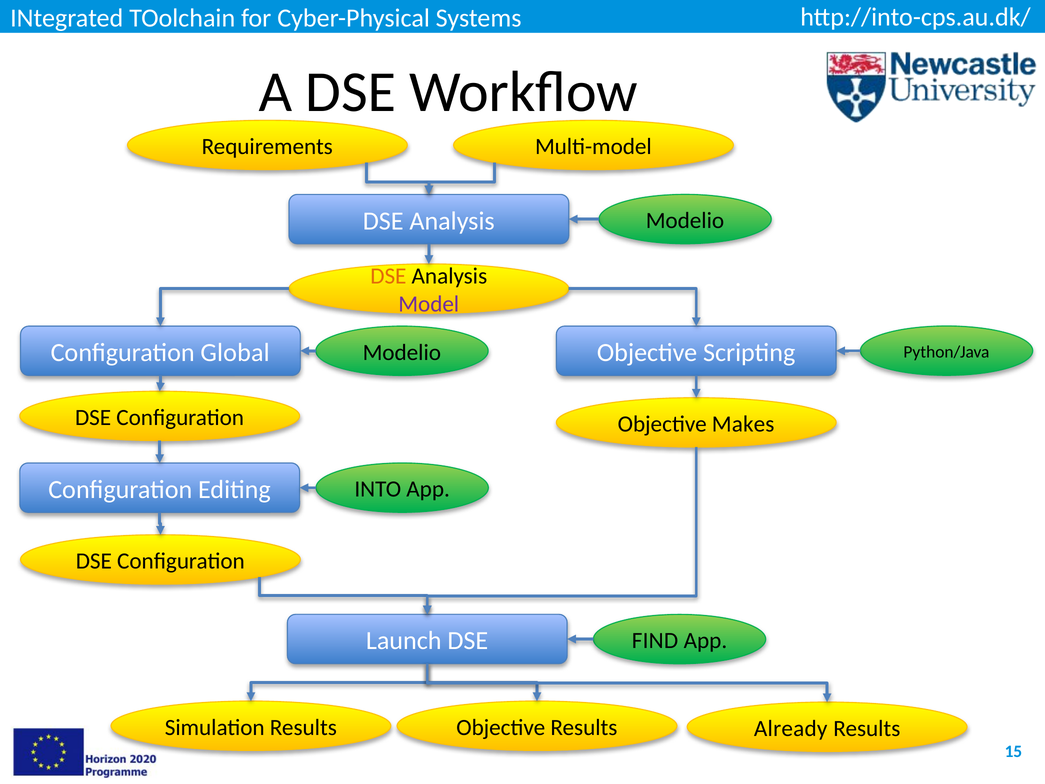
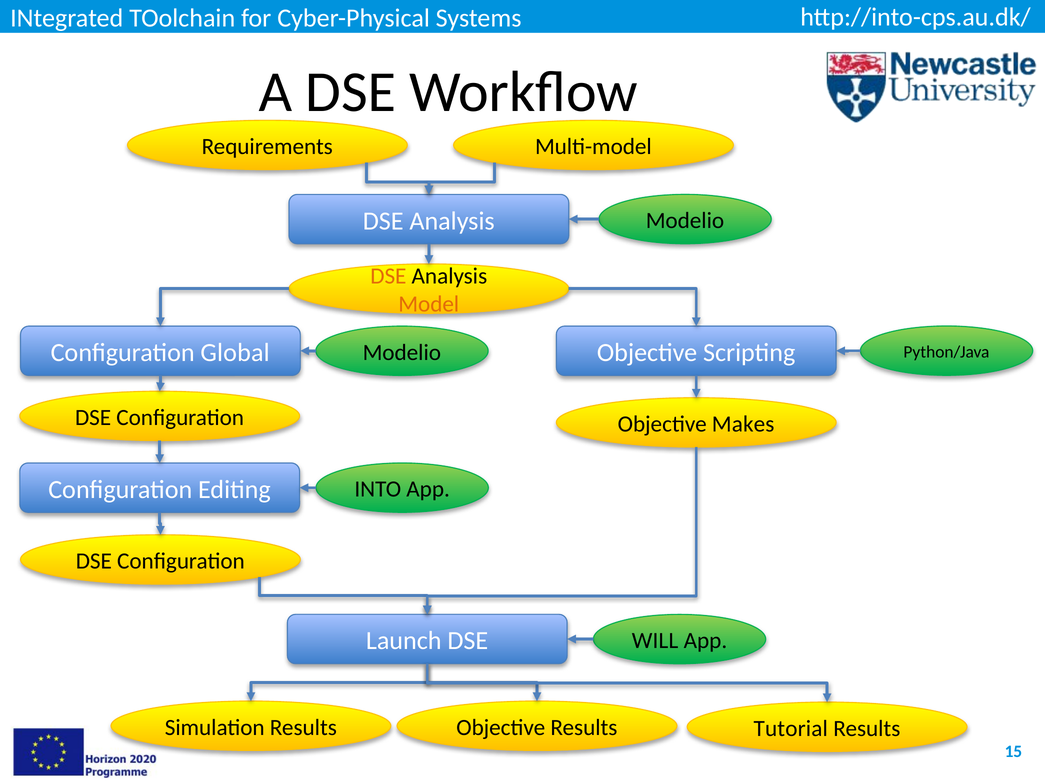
Model colour: purple -> orange (429, 304)
FIND: FIND -> WILL (655, 640)
Already: Already -> Tutorial (791, 728)
